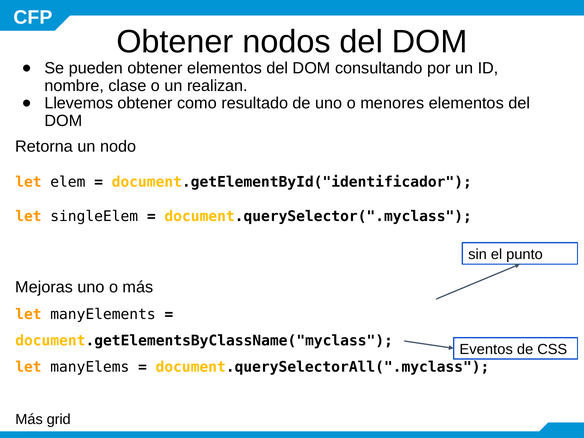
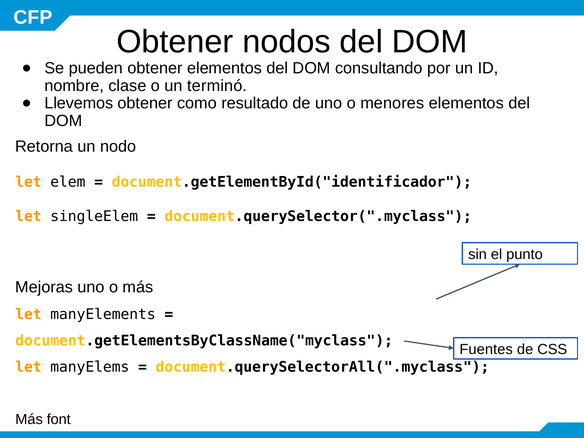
realizan: realizan -> terminó (217, 86)
Eventos: Eventos -> Fuentes (486, 349)
grid: grid -> font (59, 419)
